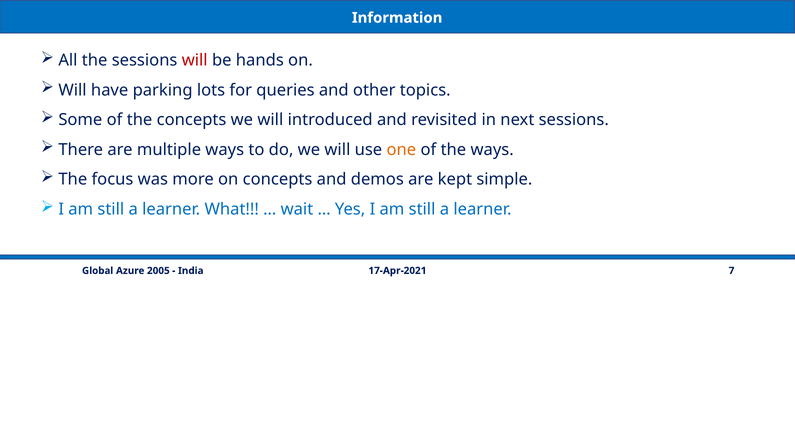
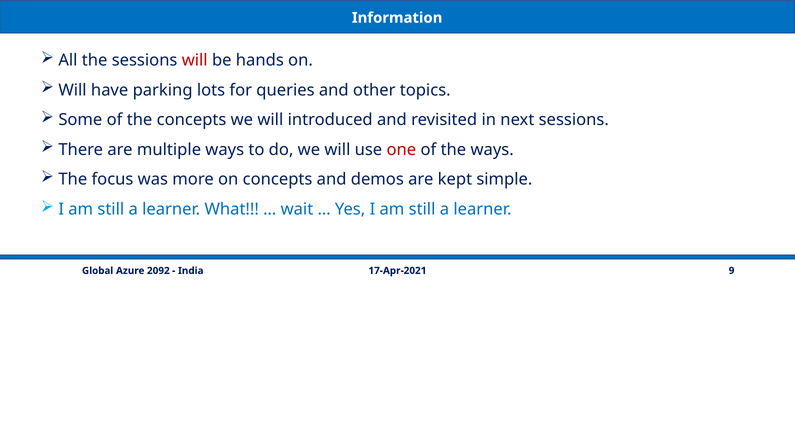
one colour: orange -> red (401, 150)
7: 7 -> 9 (732, 271)
2005: 2005 -> 2092 (158, 271)
